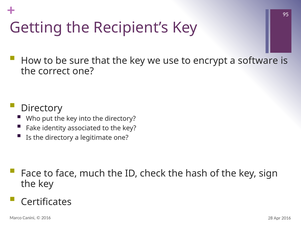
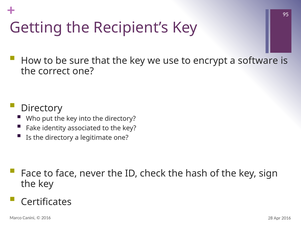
much: much -> never (92, 173)
